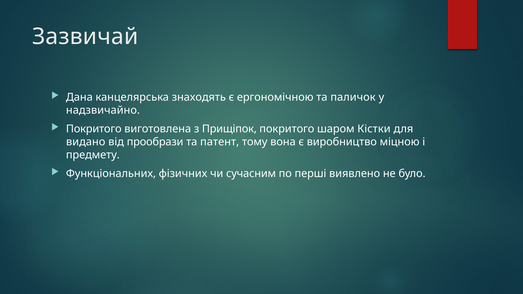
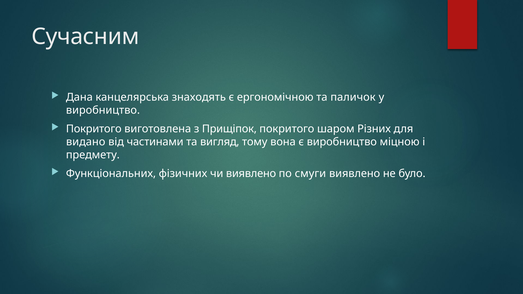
Зазвичай: Зазвичай -> Сучасним (85, 37)
надзвичайно: надзвичайно -> виробництво (103, 110)
Кістки: Кістки -> Різних (374, 129)
прообрази: прообрази -> частинами (155, 142)
патент: патент -> вигляд (220, 142)
чи сучасним: сучасним -> виявлено (251, 174)
перші: перші -> смуги (310, 174)
